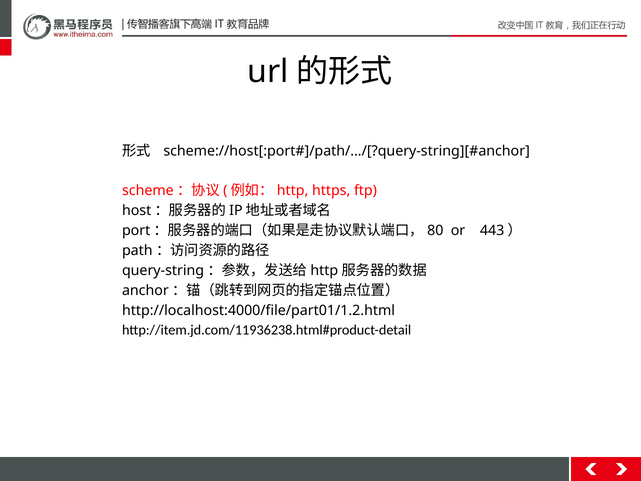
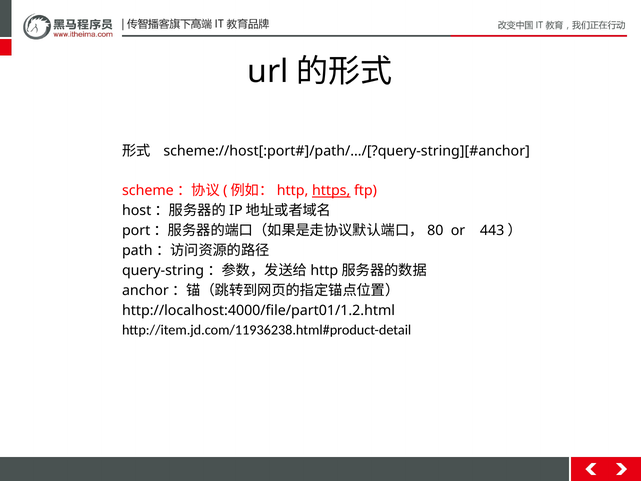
https underline: none -> present (331, 191)
